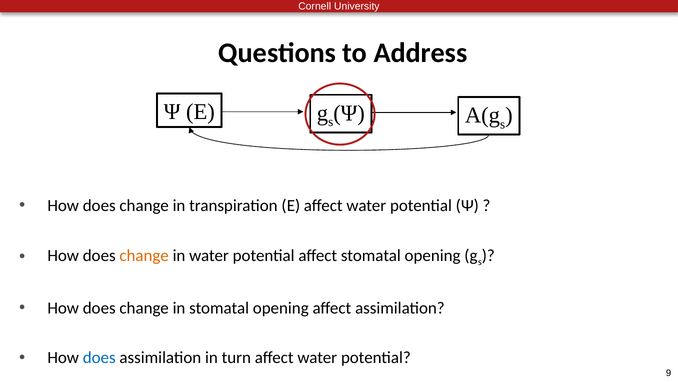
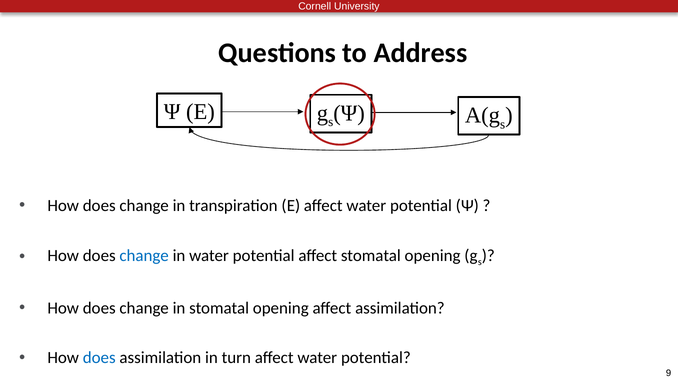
change colour: orange -> blue (144, 255)
